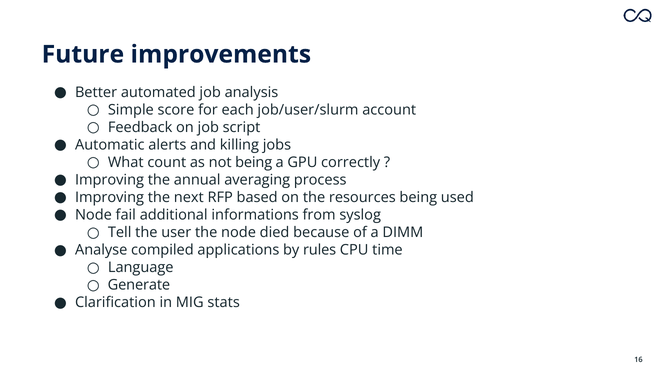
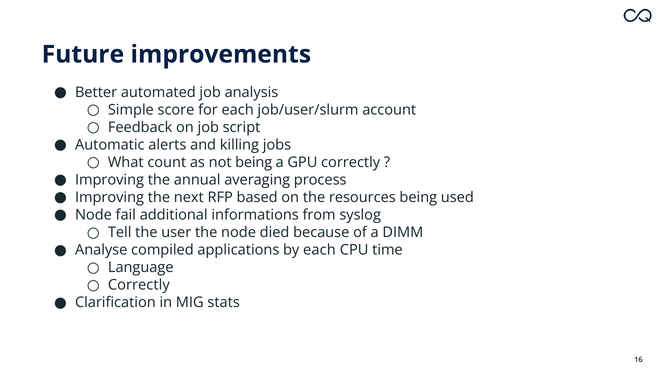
by rules: rules -> each (319, 250)
Generate: Generate -> Correctly (139, 285)
